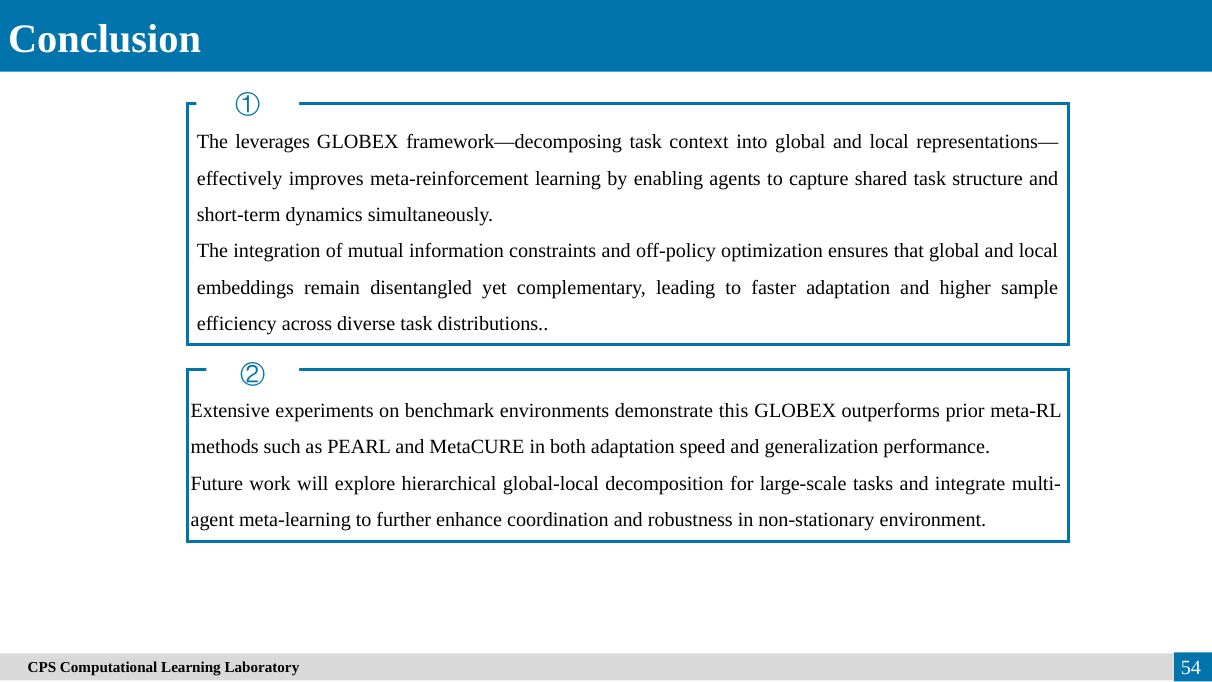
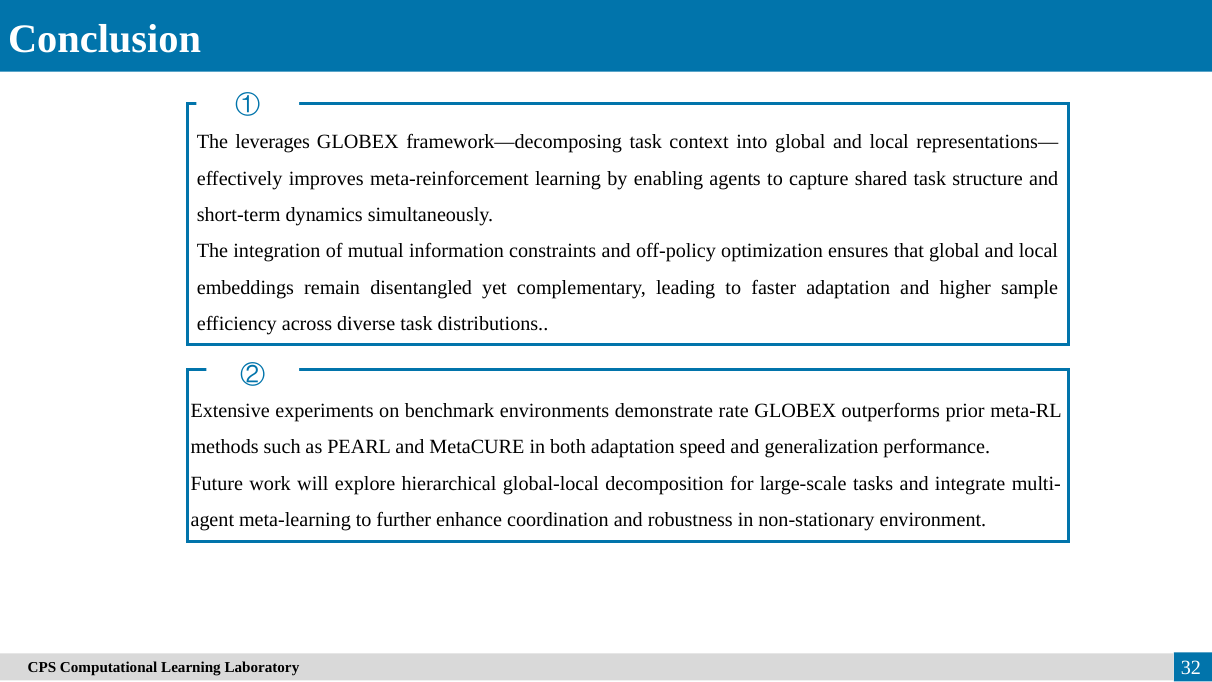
this: this -> rate (734, 411)
54: 54 -> 32 (1191, 668)
